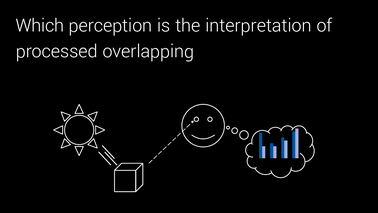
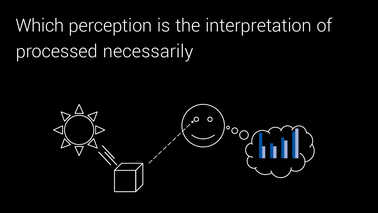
overlapping: overlapping -> necessarily (148, 51)
